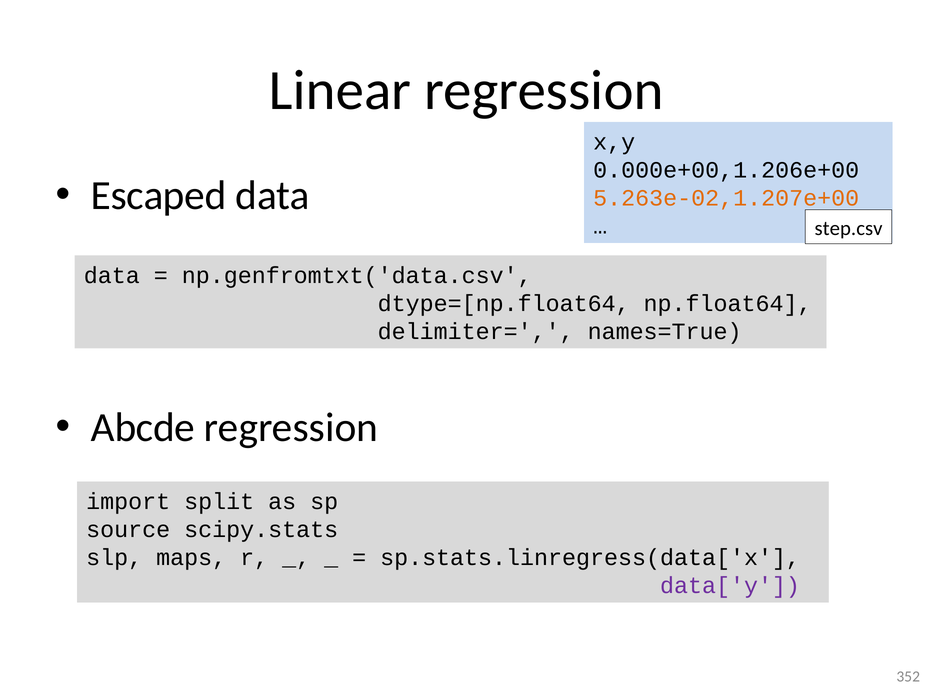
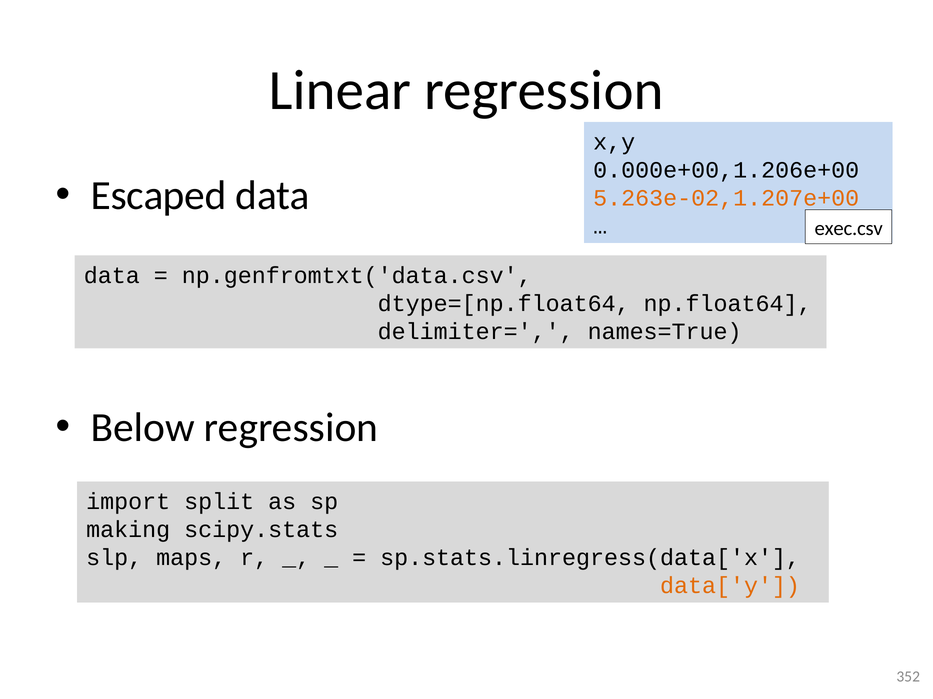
step.csv: step.csv -> exec.csv (849, 229)
Abcde: Abcde -> Below (143, 428)
source: source -> making (128, 530)
data['y colour: purple -> orange (730, 586)
